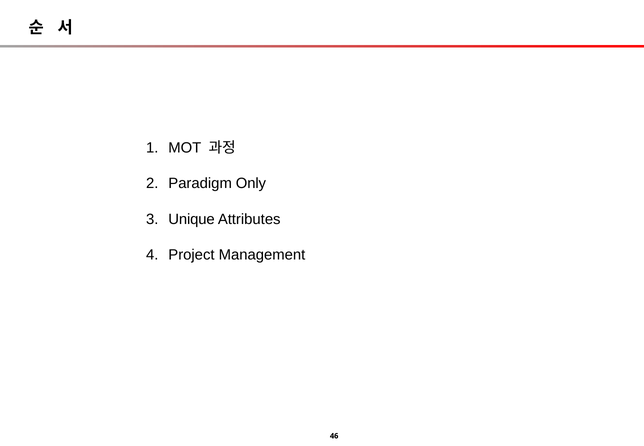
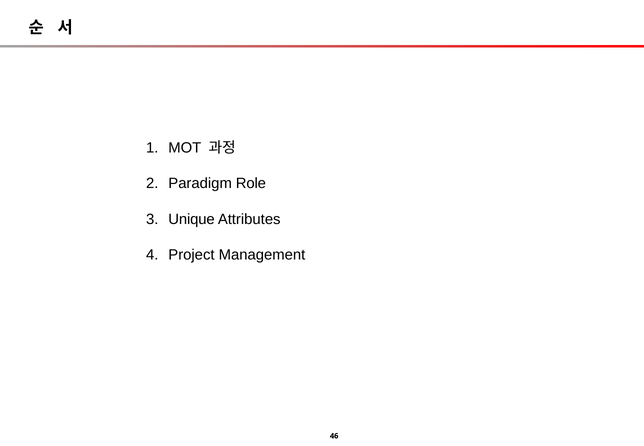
Only: Only -> Role (251, 183)
